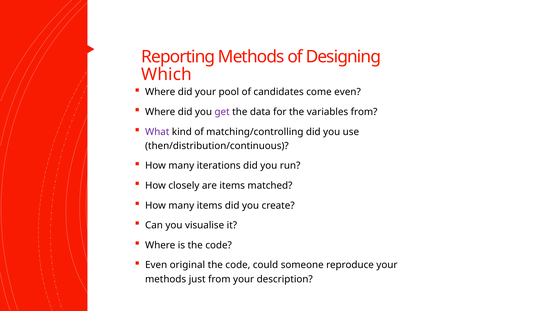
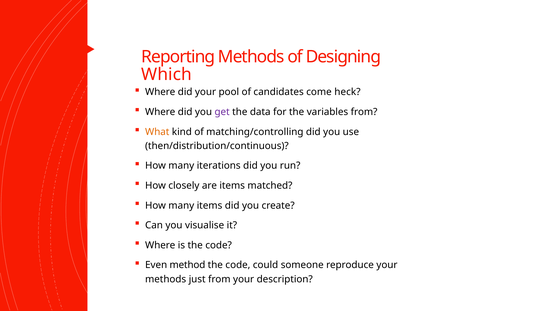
come even: even -> heck (347, 92)
What colour: purple -> orange (157, 132)
original: original -> method (187, 266)
